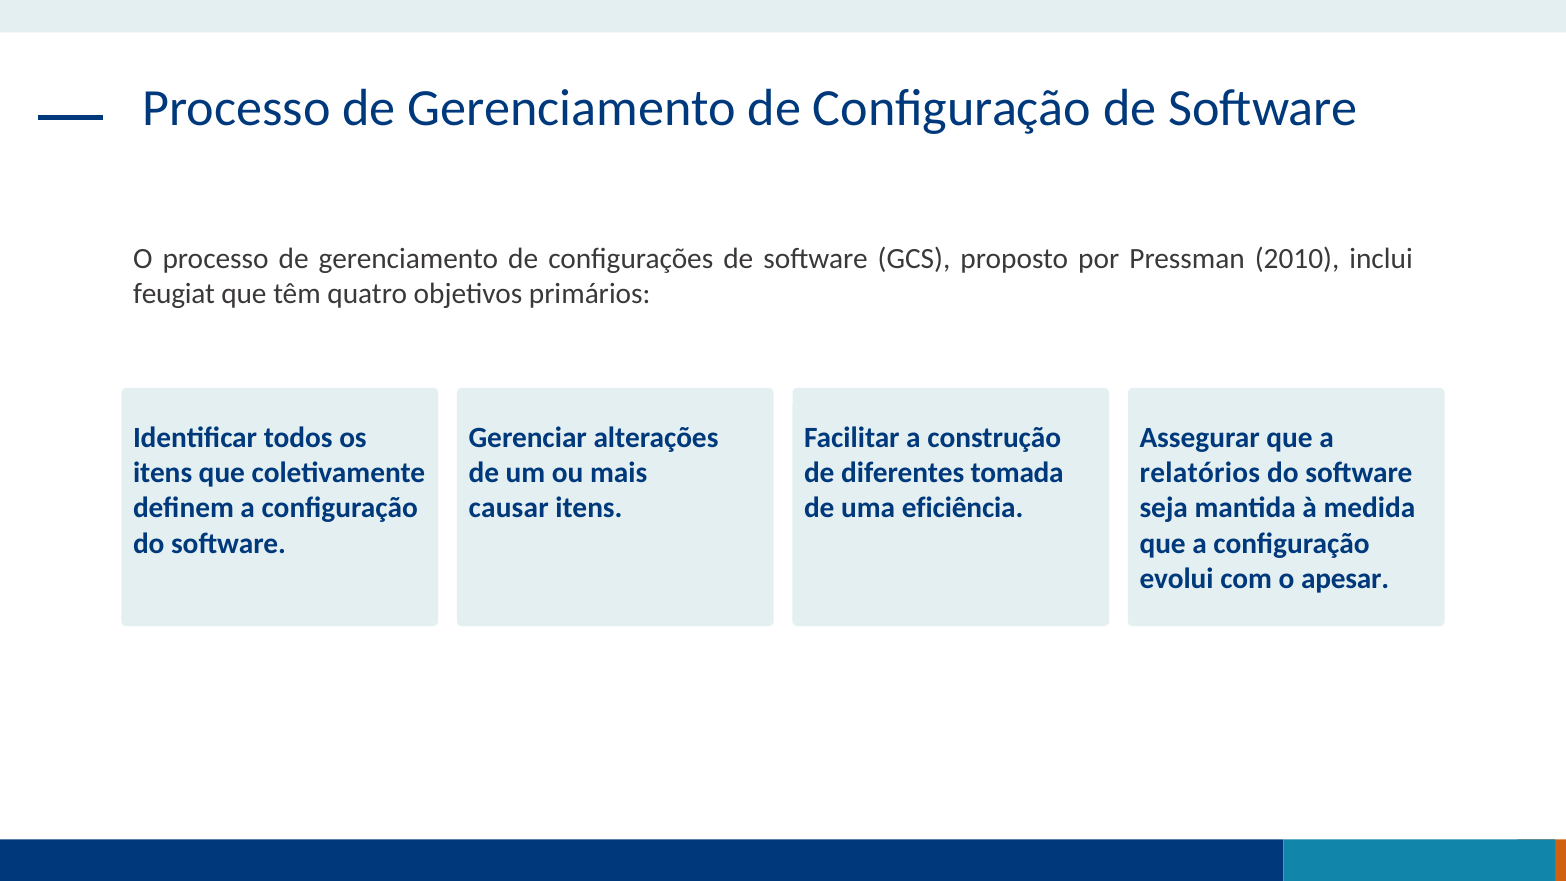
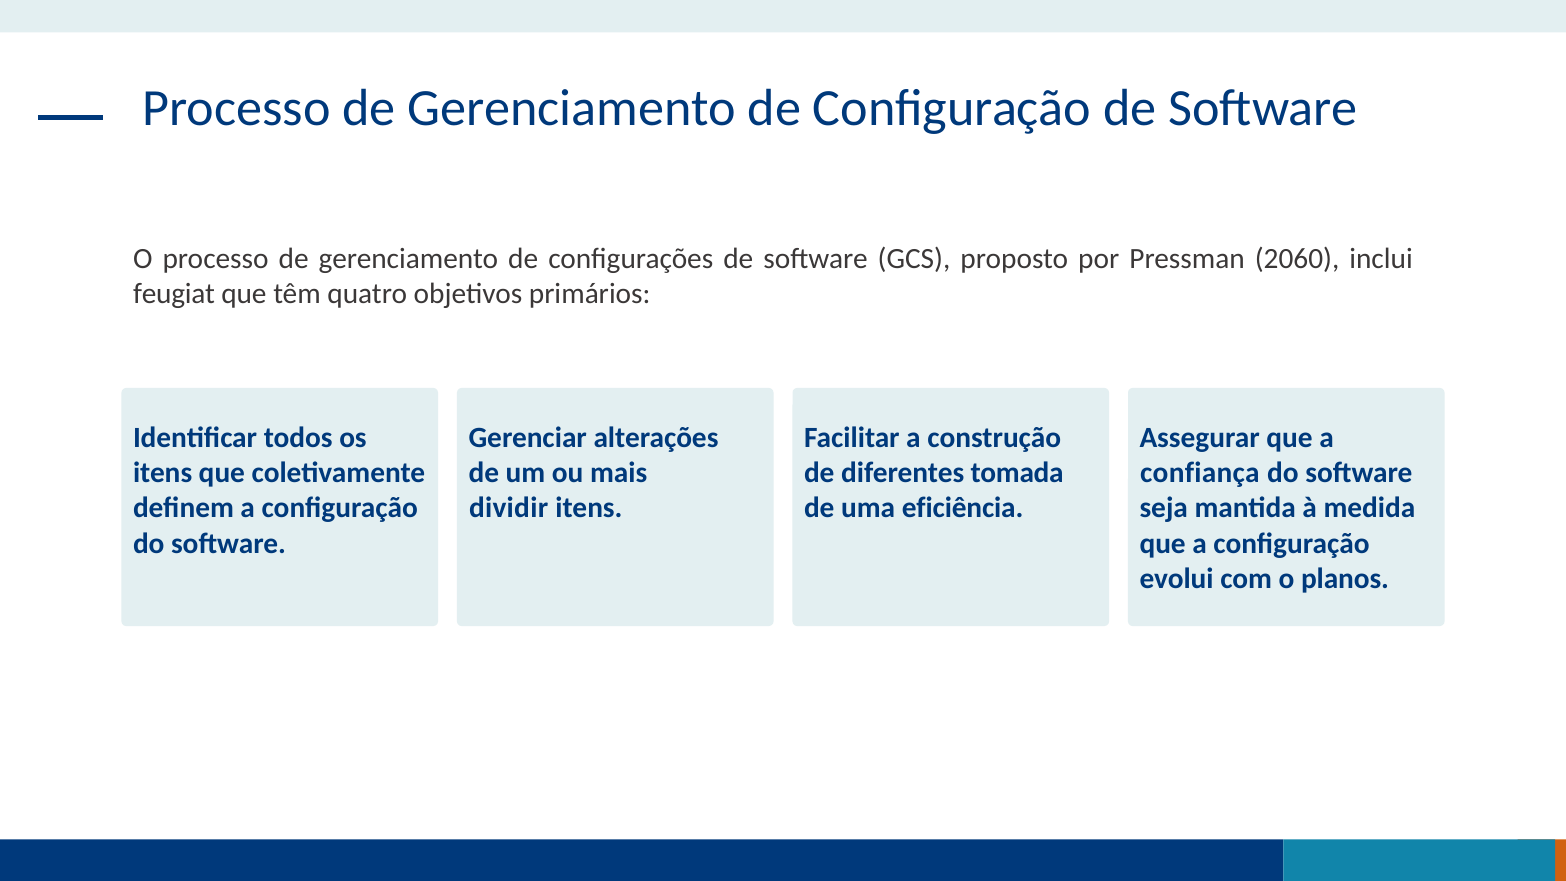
2010: 2010 -> 2060 (1297, 259)
relatórios: relatórios -> confiança (1200, 473)
causar: causar -> dividir (509, 508)
apesar: apesar -> planos (1345, 578)
